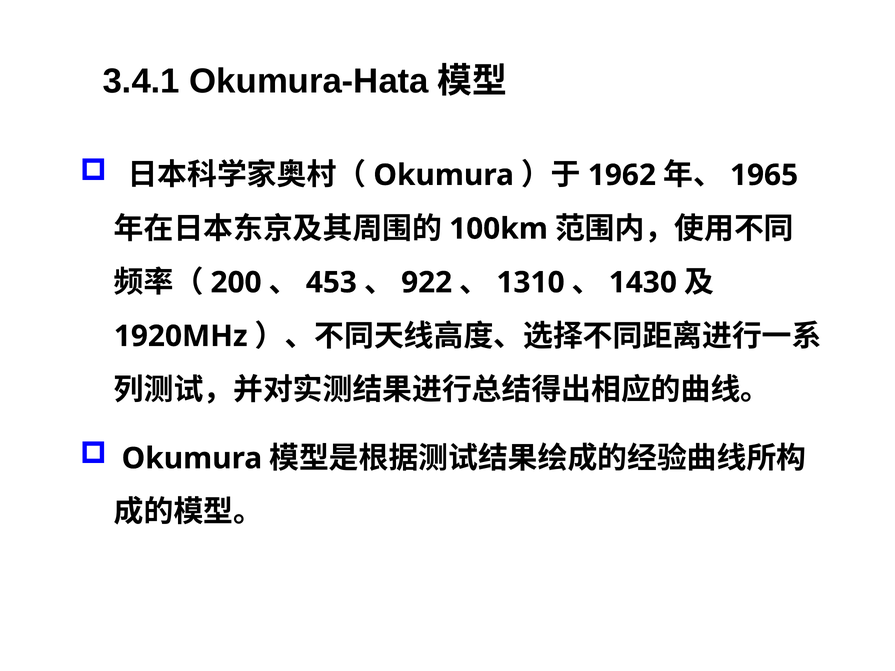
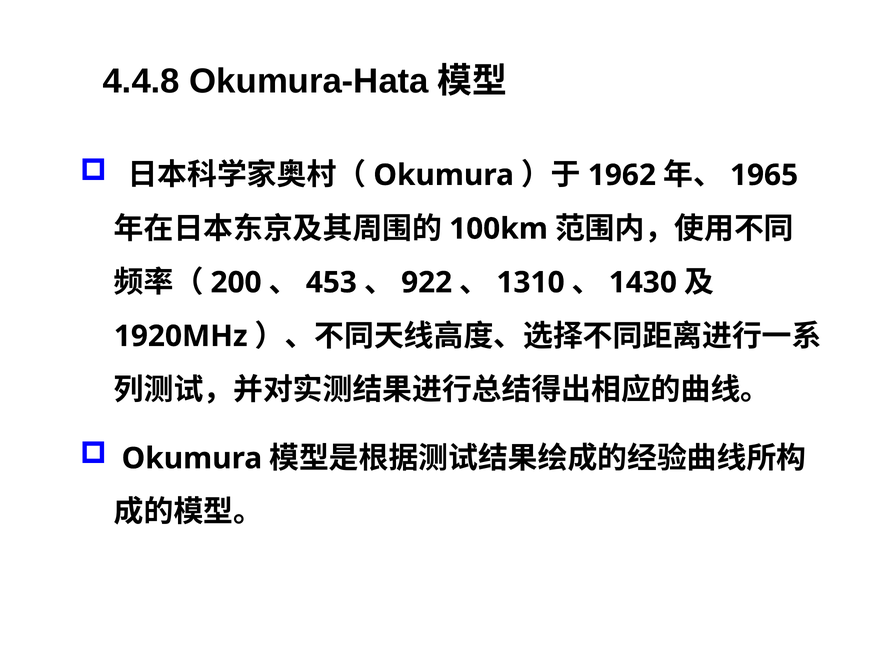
3.4.1: 3.4.1 -> 4.4.8 (141, 81)
